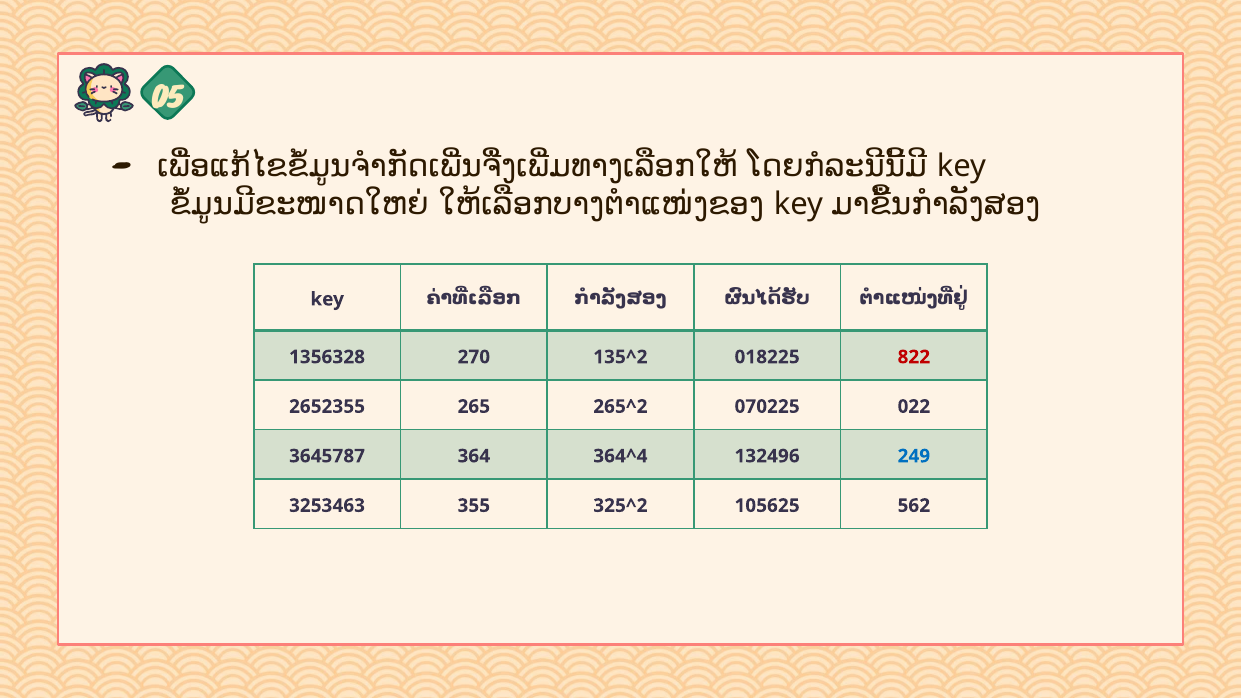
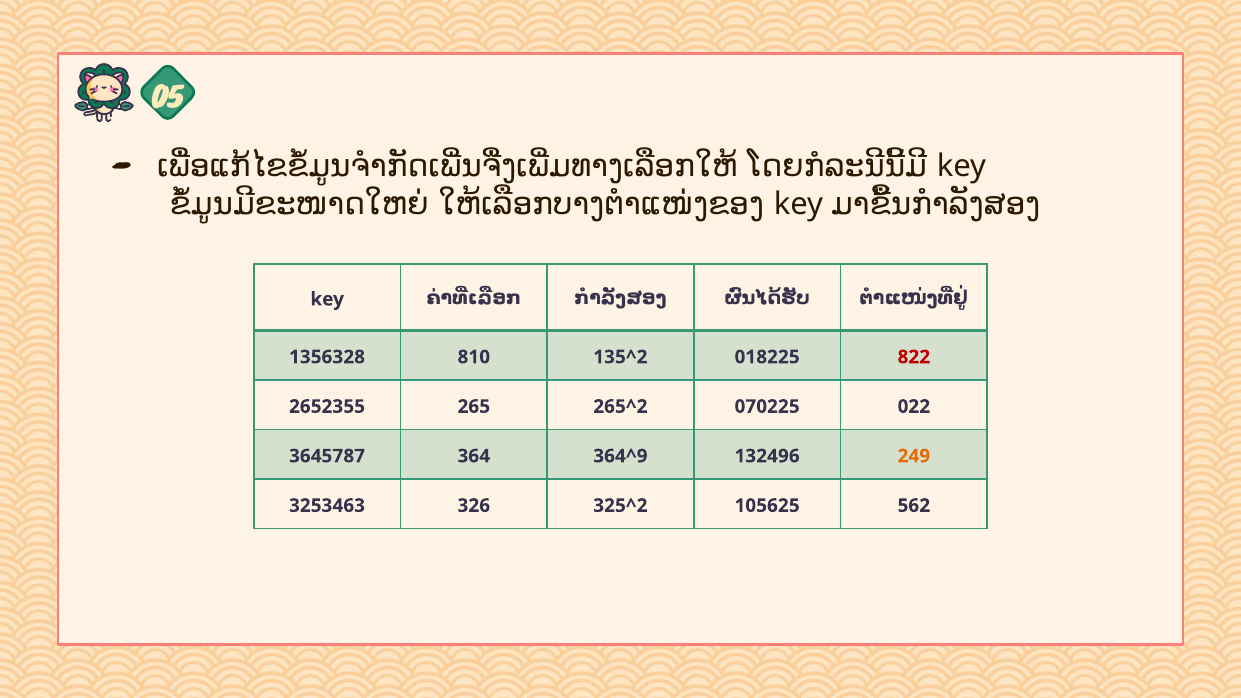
270: 270 -> 810 (474, 357)
364^4: 364^4 -> 364^9 (620, 456)
249 colour: blue -> orange (914, 456)
355: 355 -> 326 (474, 506)
